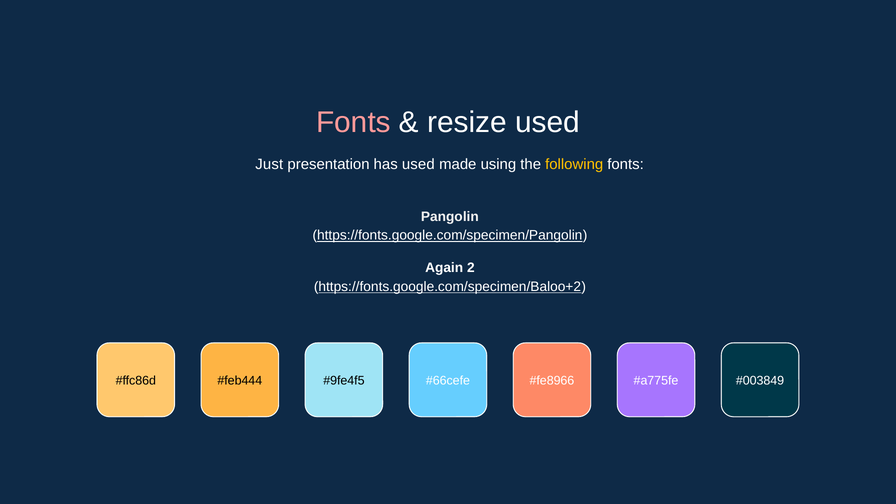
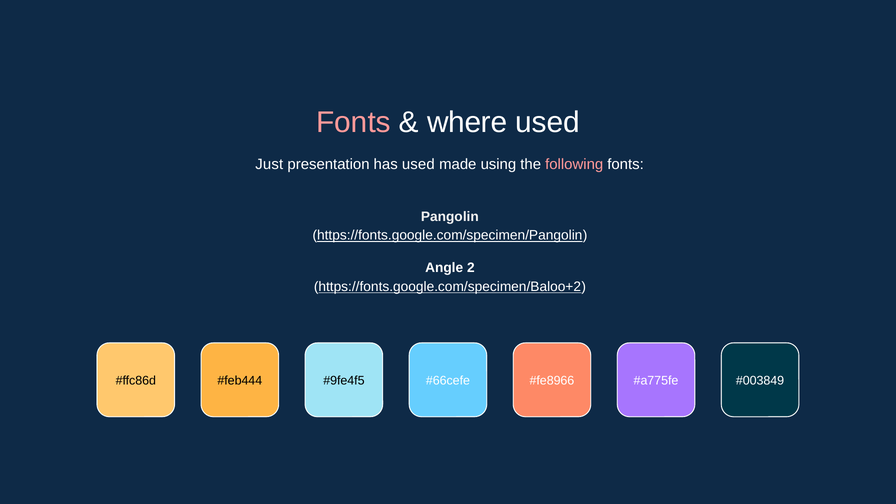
resize: resize -> where (467, 122)
following colour: yellow -> pink (574, 165)
Again: Again -> Angle (444, 268)
